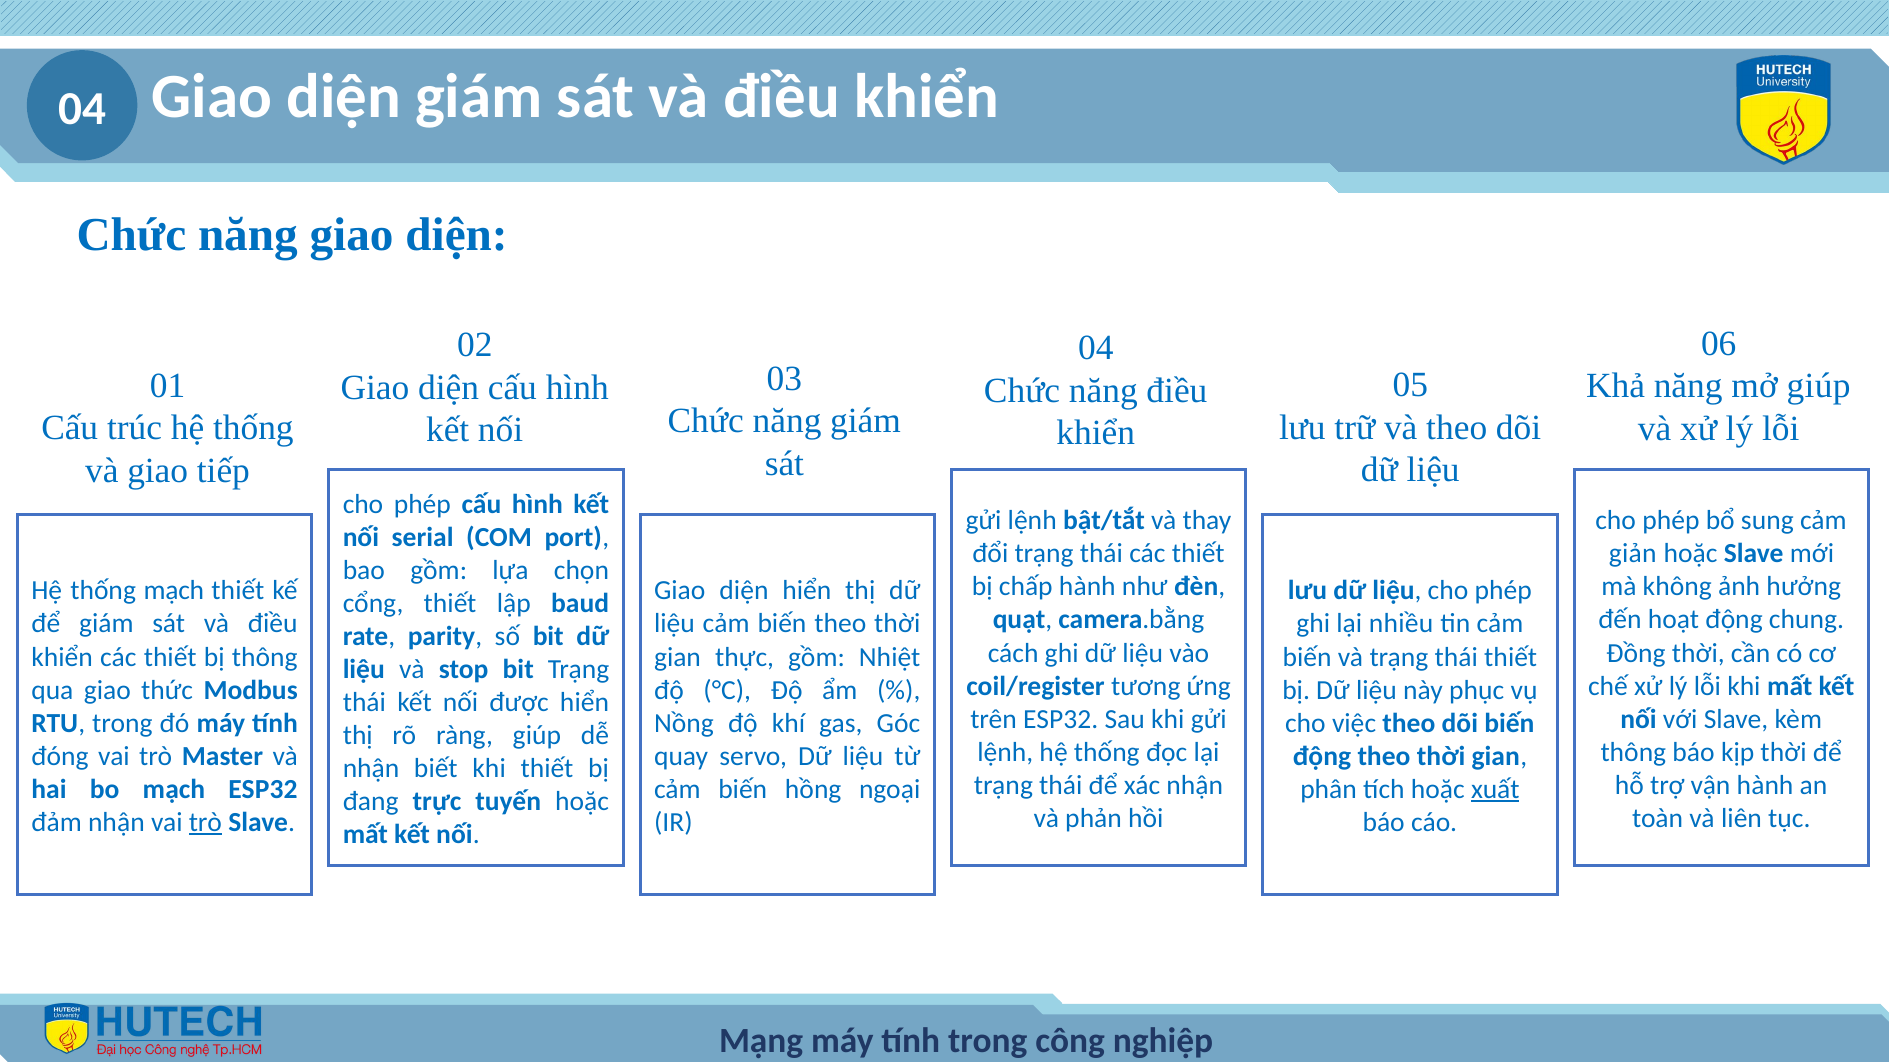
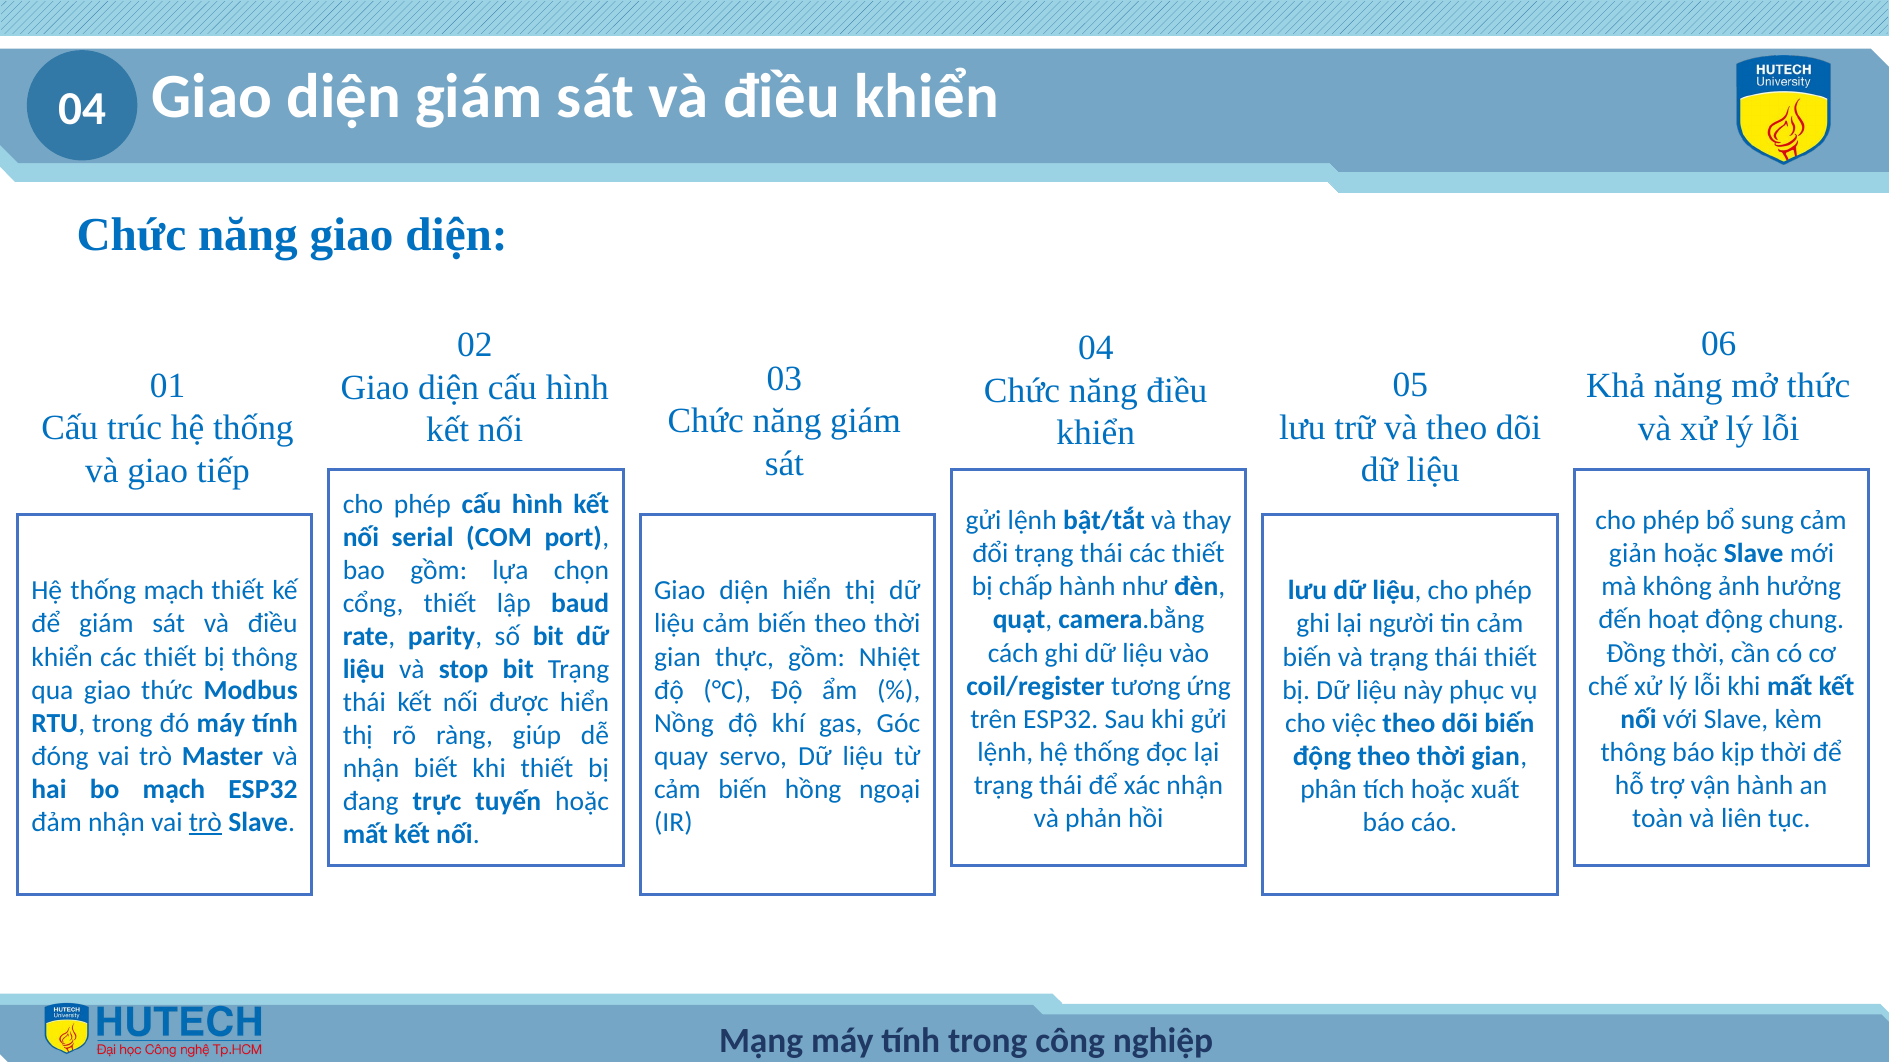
mở giúp: giúp -> thức (1819, 386)
nhiều: nhiều -> người (1401, 624)
xuất underline: present -> none (1495, 790)
